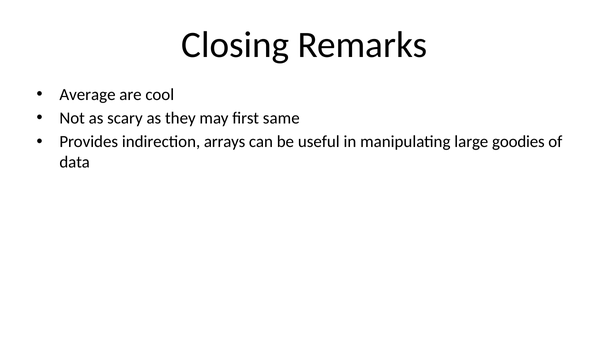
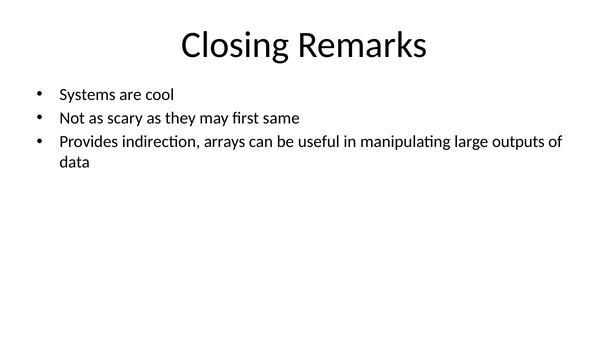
Average: Average -> Systems (87, 94)
goodies: goodies -> outputs (518, 142)
